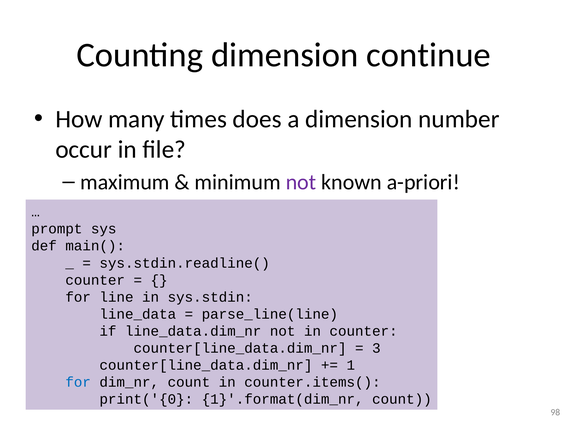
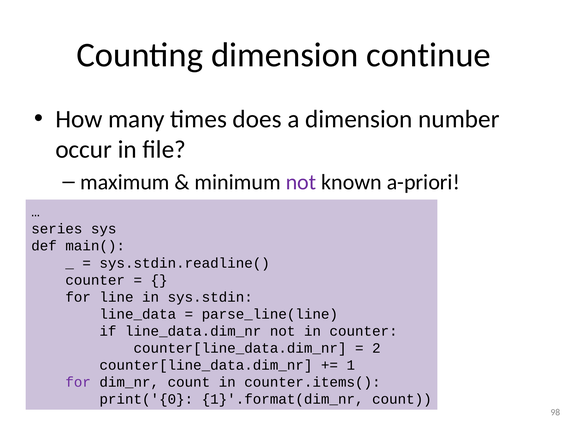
prompt: prompt -> series (57, 229)
3: 3 -> 2 (376, 348)
for colour: blue -> purple (78, 382)
